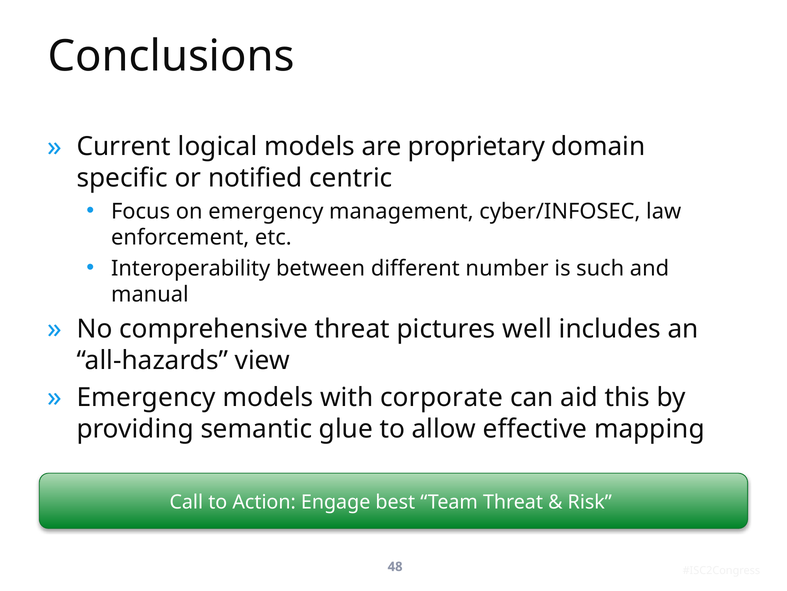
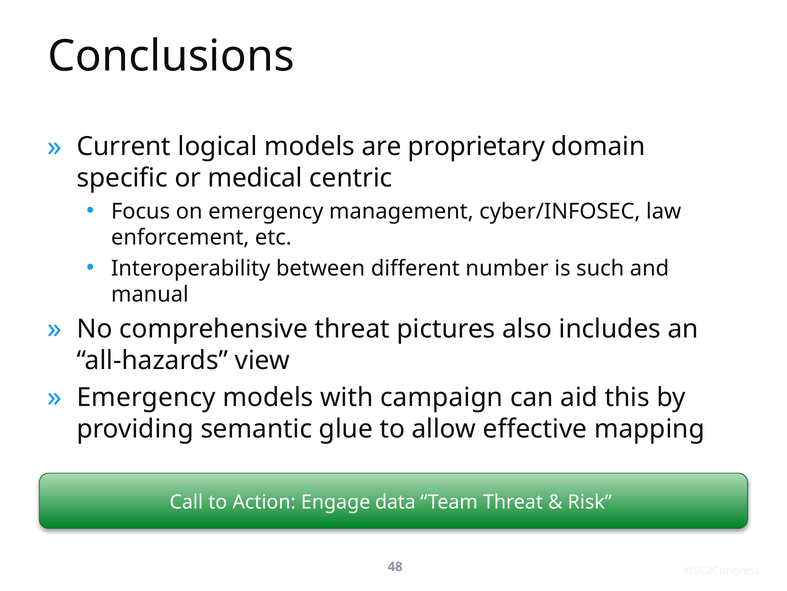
notified: notified -> medical (255, 178)
well: well -> also (527, 329)
corporate: corporate -> campaign (442, 397)
best: best -> data (395, 502)
